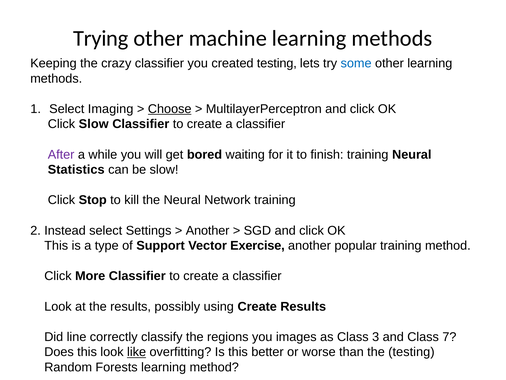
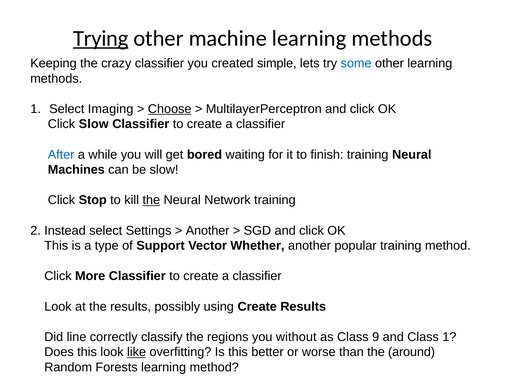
Trying underline: none -> present (101, 38)
created testing: testing -> simple (277, 63)
After colour: purple -> blue (61, 154)
Statistics: Statistics -> Machines (76, 169)
the underline: none -> present (151, 200)
Exercise: Exercise -> Whether (257, 245)
images: images -> without (296, 336)
3: 3 -> 9 (376, 336)
Class 7: 7 -> 1 (449, 336)
the testing: testing -> around (412, 352)
